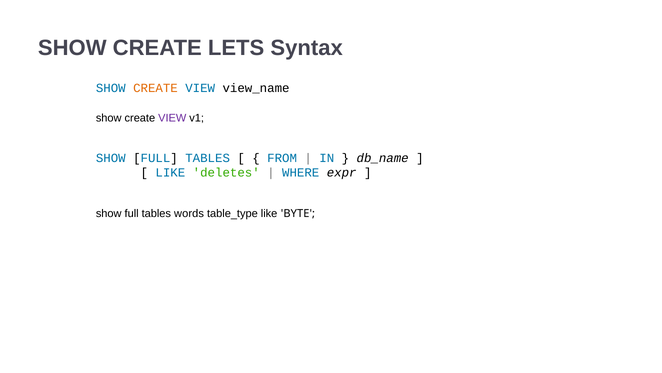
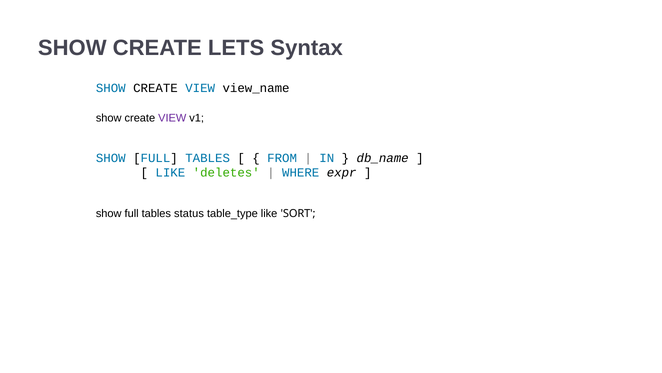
CREATE colour: orange -> black (155, 88)
words: words -> status (189, 213)
BYTE: BYTE -> SORT (298, 213)
